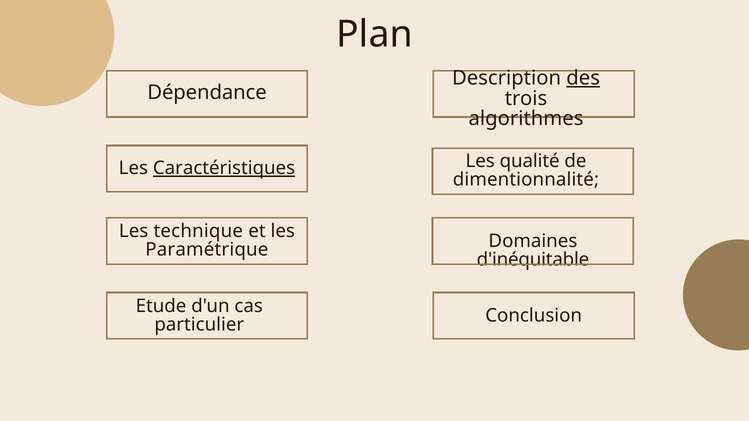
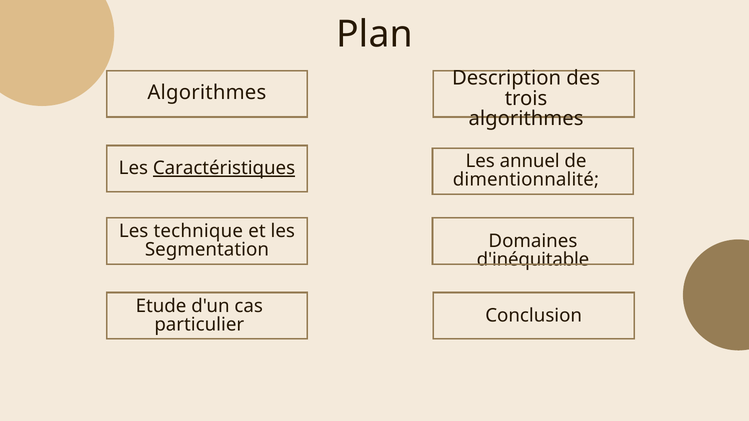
des underline: present -> none (583, 78)
Dépendance: Dépendance -> Algorithmes (207, 92)
qualité: qualité -> annuel (530, 161)
Paramétrique: Paramétrique -> Segmentation (207, 250)
